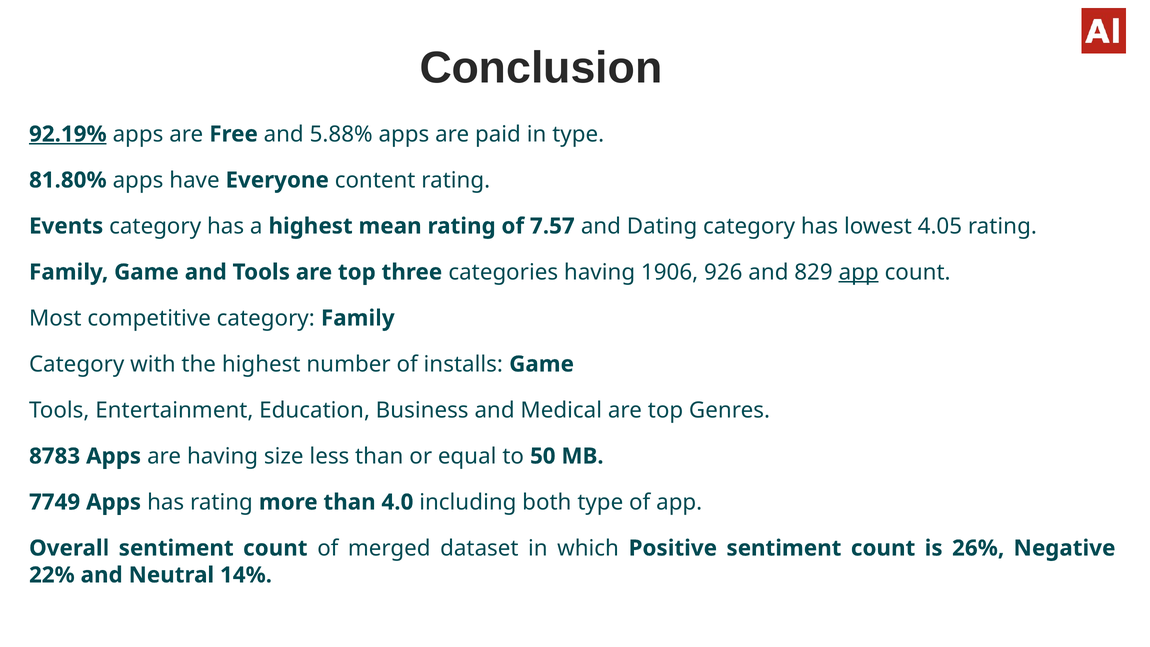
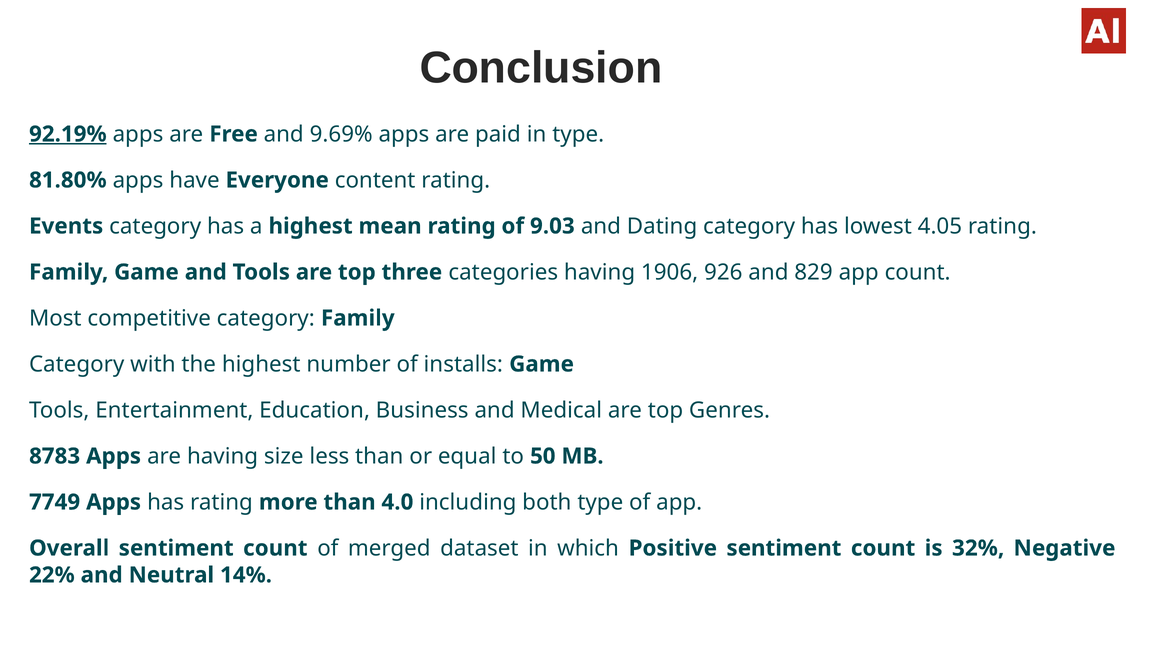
5.88%: 5.88% -> 9.69% (341, 134)
7.57: 7.57 -> 9.03 (552, 226)
app underline: present -> none (859, 272)
26%: 26% -> 32% (978, 548)
